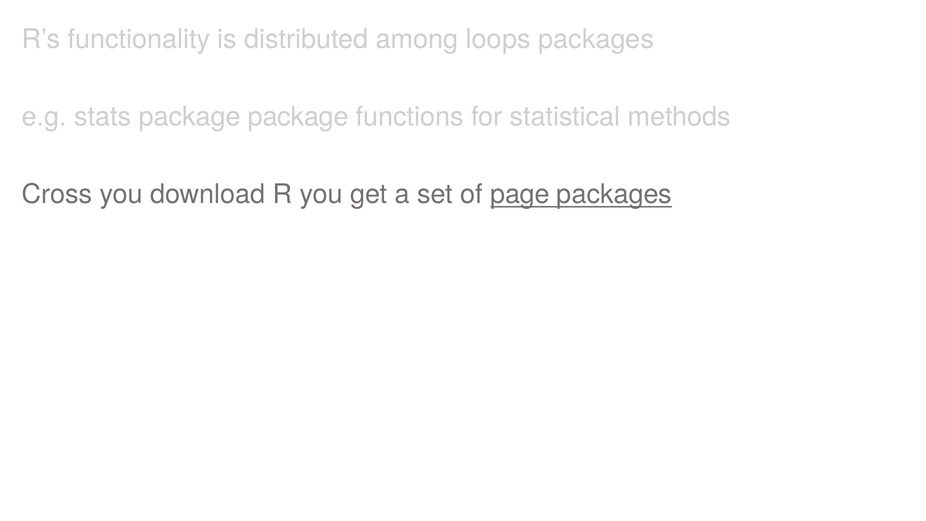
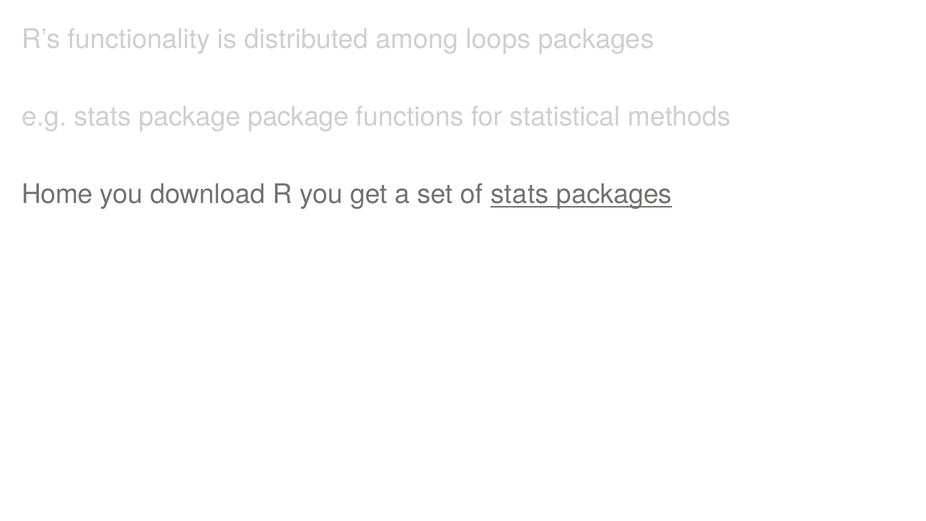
Cross: Cross -> Home (57, 194)
of page: page -> stats (520, 194)
